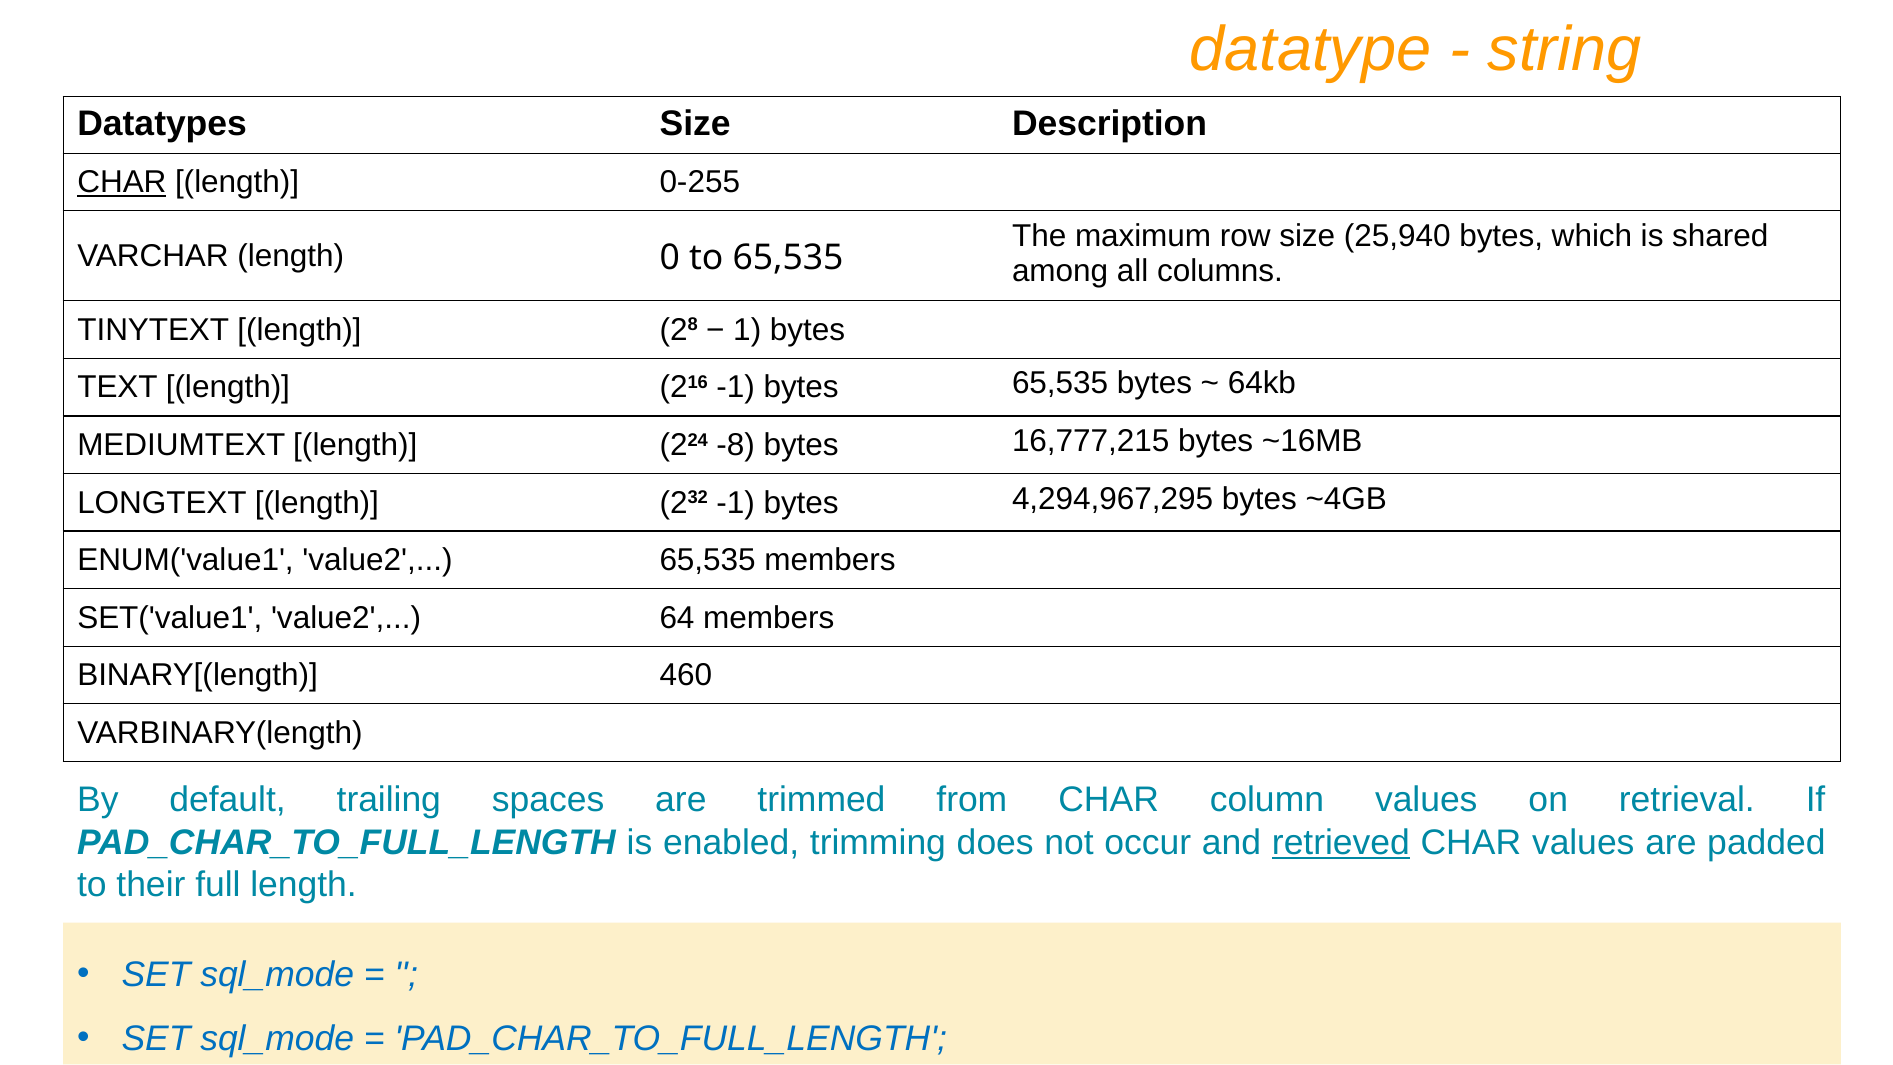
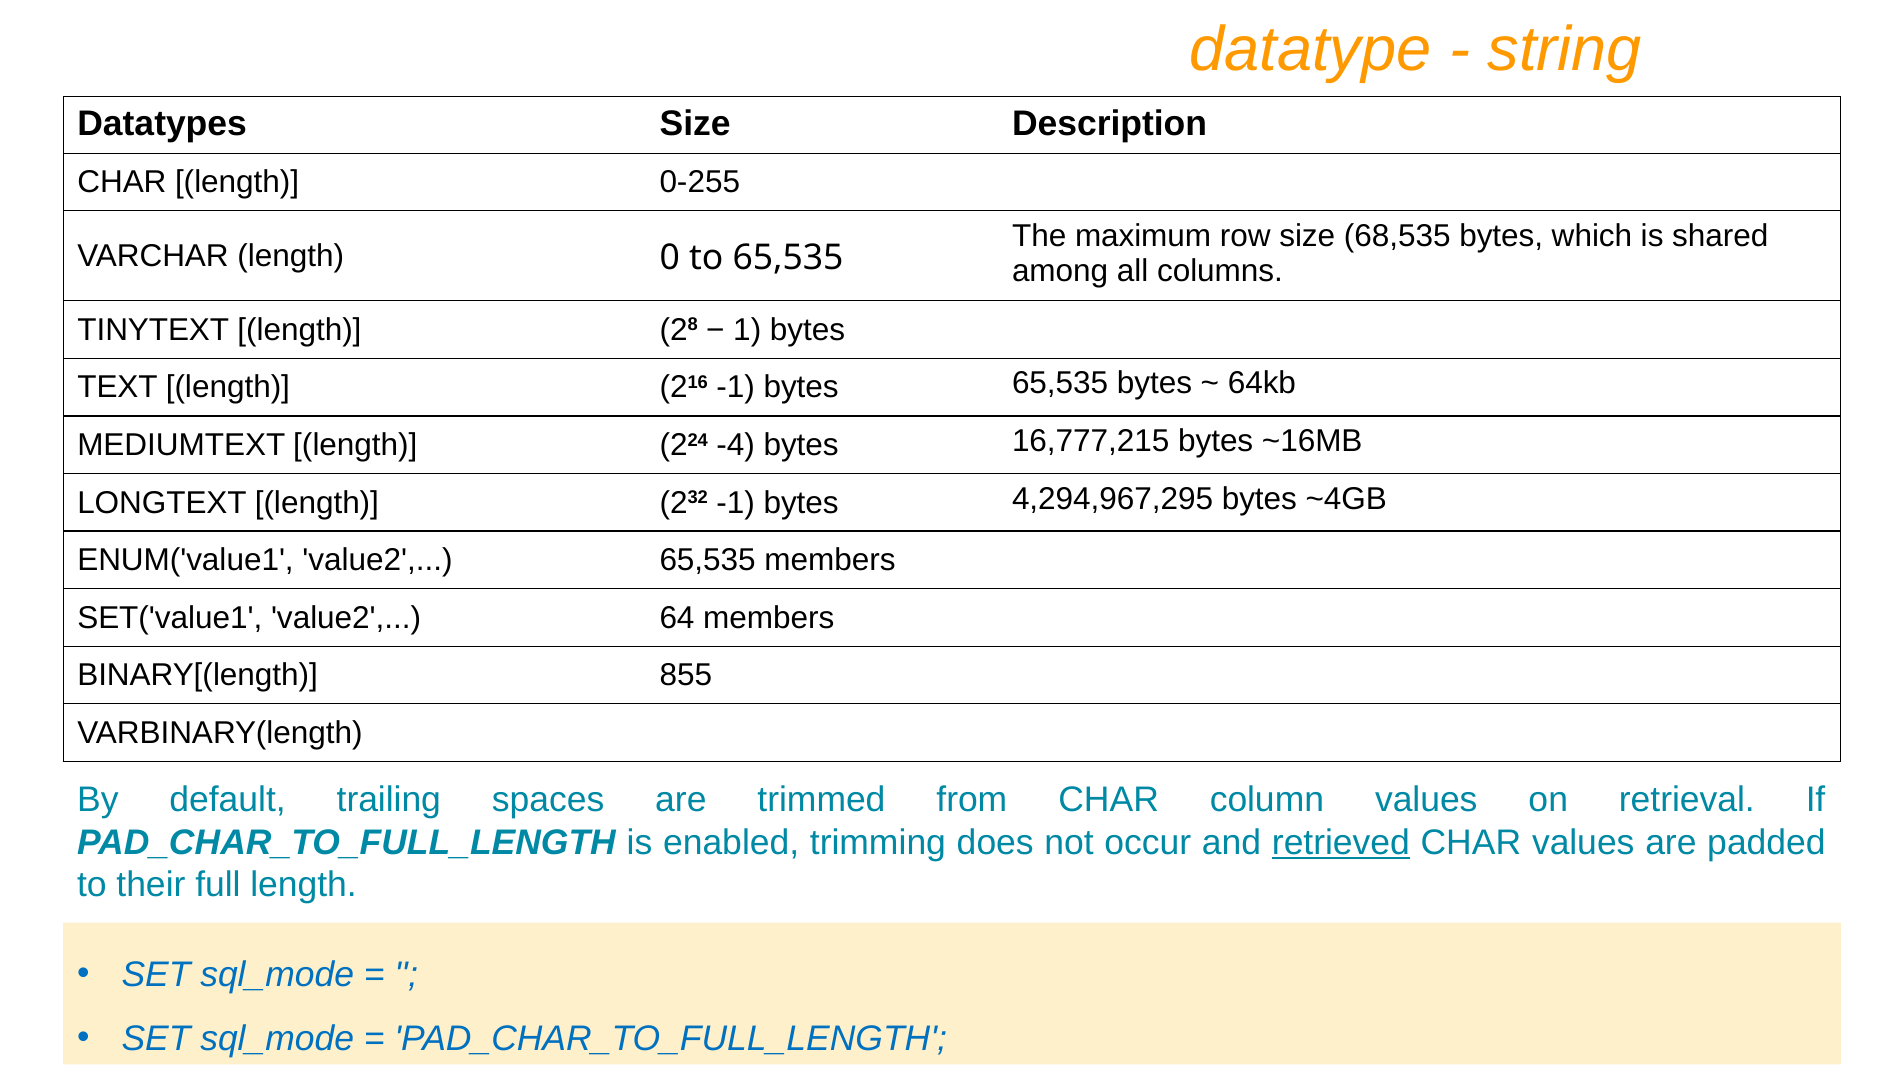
CHAR underline: present -> none (122, 182)
25,940: 25,940 -> 68,535 (1397, 236)
-8: -8 -> -4 (736, 445)
460: 460 -> 855 (686, 675)
